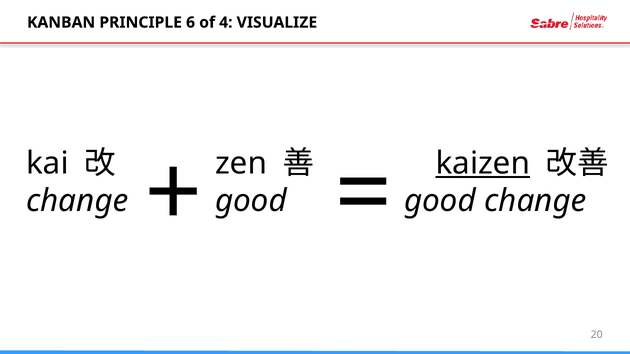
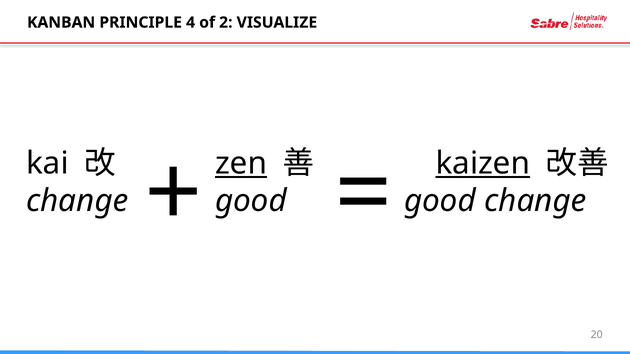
6: 6 -> 4 (191, 22)
4: 4 -> 2 (226, 22)
zen underline: none -> present (241, 164)
